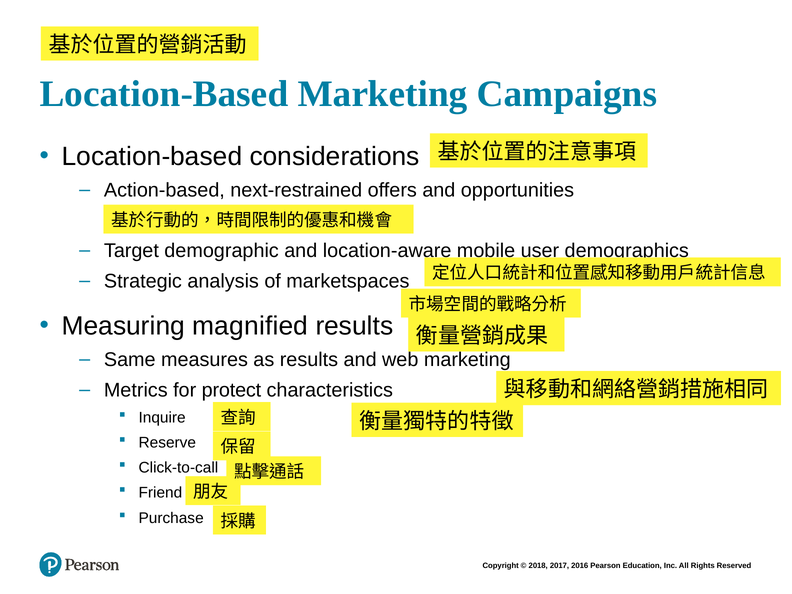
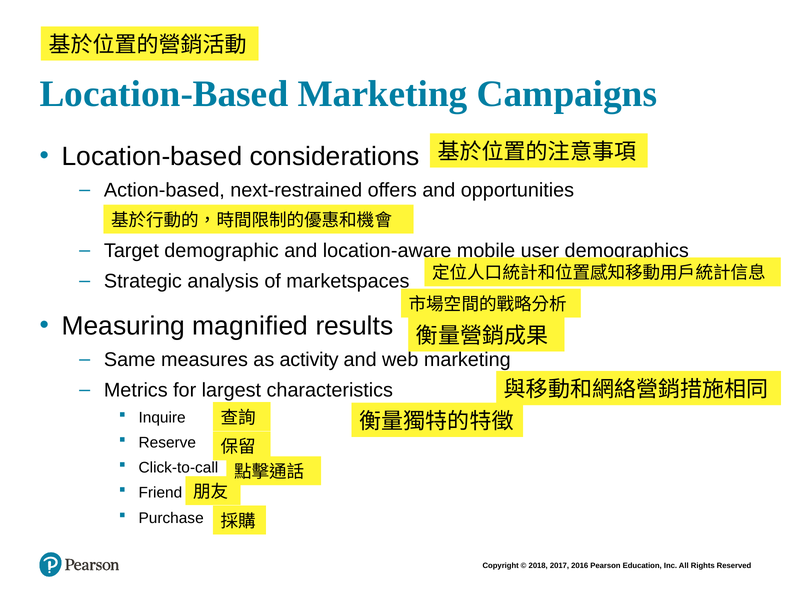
as results: results -> activity (309, 360)
protect: protect -> largest (231, 390)
